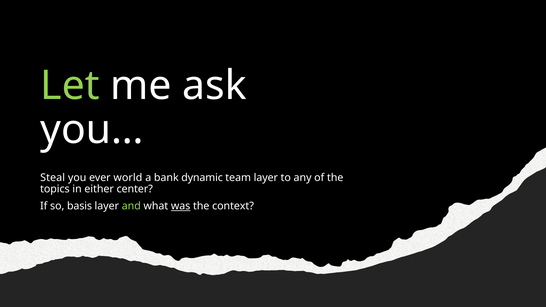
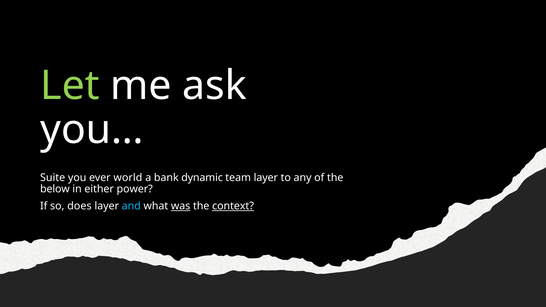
Steal: Steal -> Suite (53, 178)
topics: topics -> below (55, 189)
center: center -> power (135, 189)
basis: basis -> does (79, 206)
and colour: light green -> light blue (131, 206)
context underline: none -> present (233, 206)
